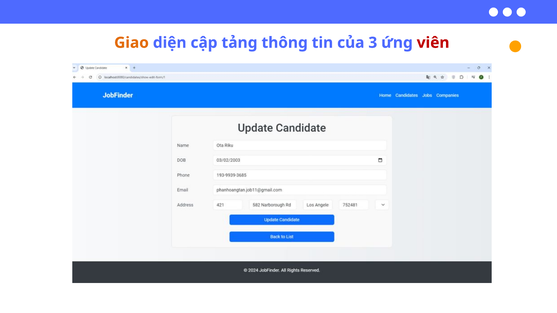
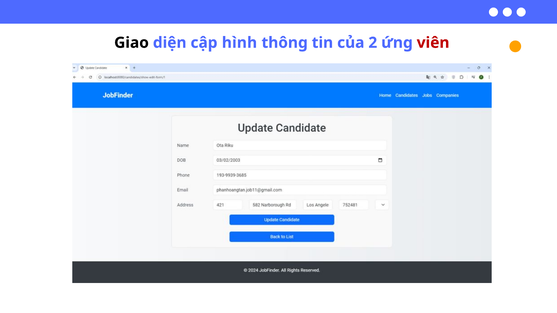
Giao colour: orange -> black (132, 43)
tảng: tảng -> hình (239, 43)
3: 3 -> 2 (373, 43)
